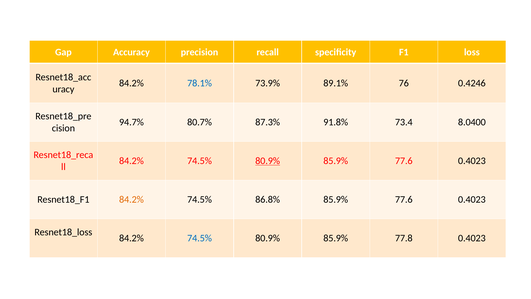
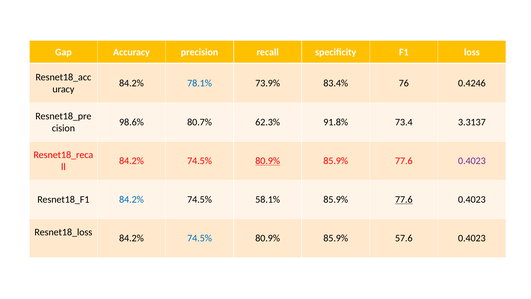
89.1%: 89.1% -> 83.4% (336, 83)
94.7%: 94.7% -> 98.6% (131, 122)
87.3%: 87.3% -> 62.3% (268, 122)
8.0400: 8.0400 -> 3.3137 (472, 122)
0.4023 colour: black -> purple (472, 161)
84.2% colour: orange -> blue (131, 199)
86.8%: 86.8% -> 58.1% (268, 199)
77.6 underline: none -> present (404, 199)
77.8: 77.8 -> 57.6 (404, 238)
